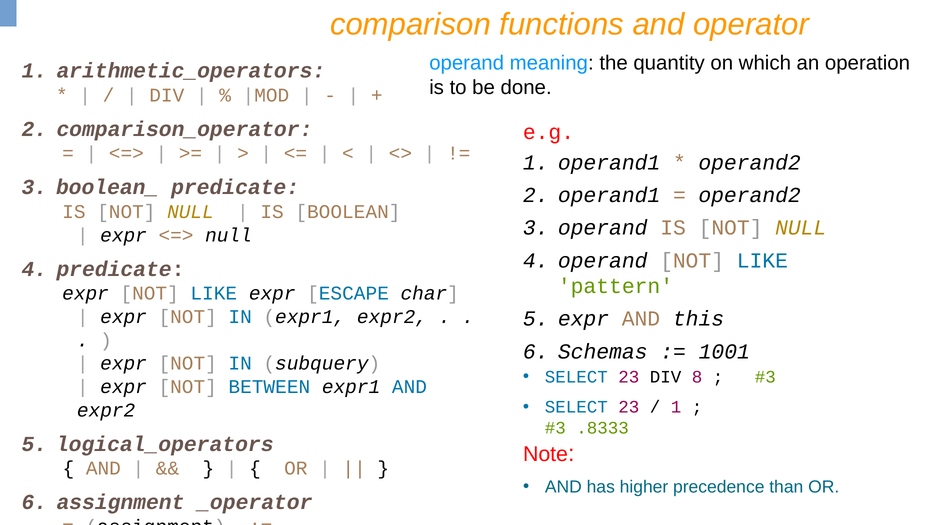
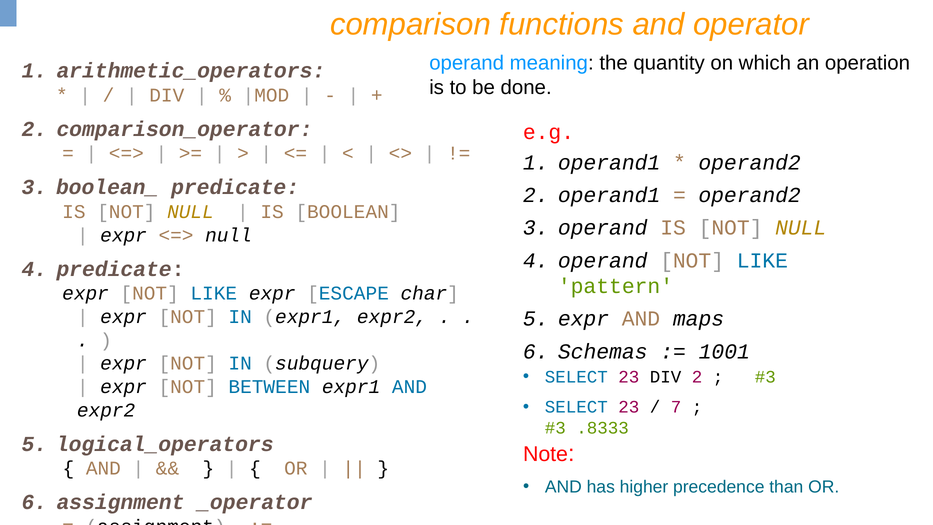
this: this -> maps (699, 319)
DIV 8: 8 -> 2 (697, 377)
1: 1 -> 7 (676, 407)
